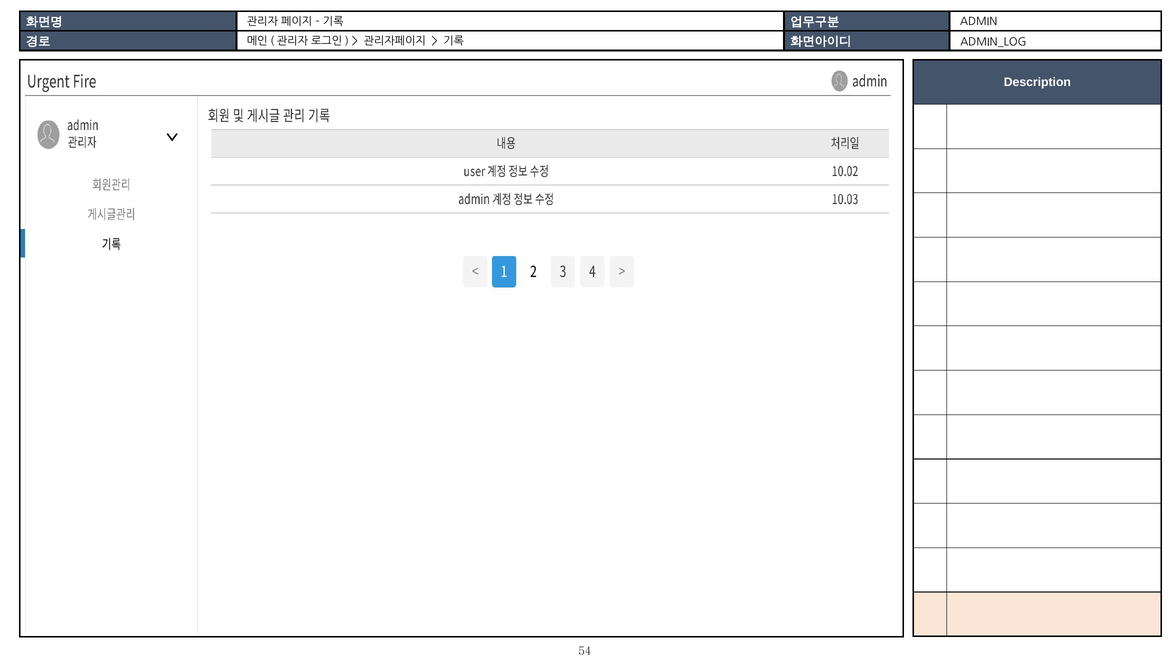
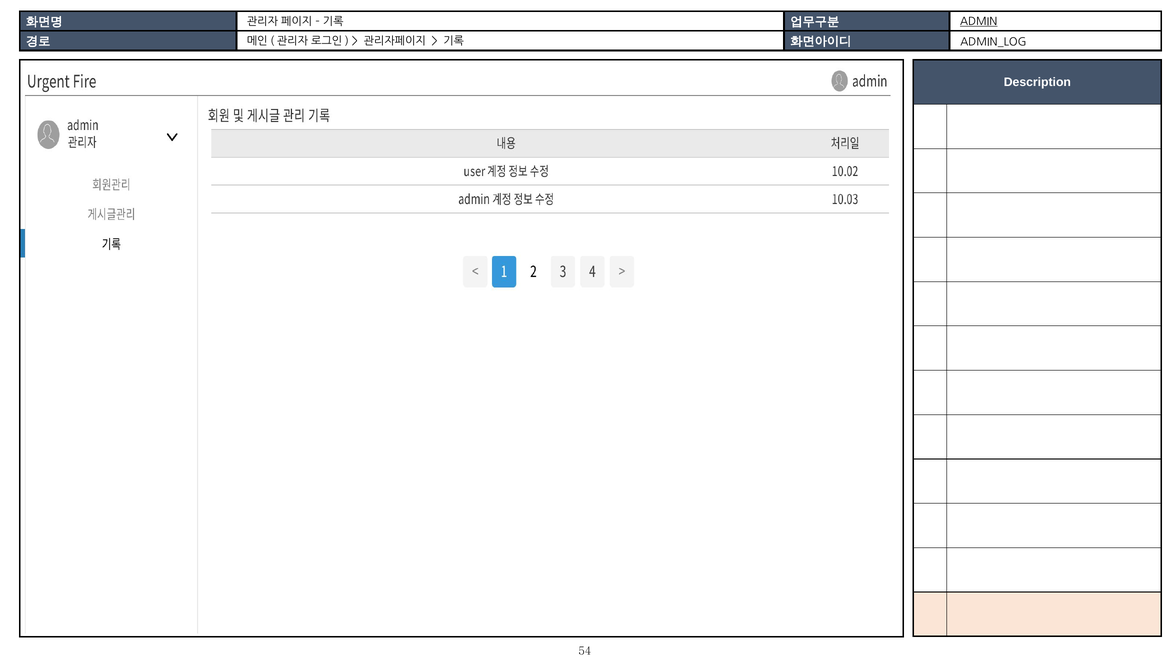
ADMIN underline: none -> present (979, 22)
